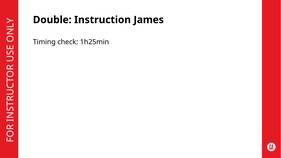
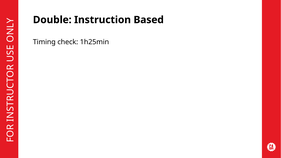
James: James -> Based (149, 20)
